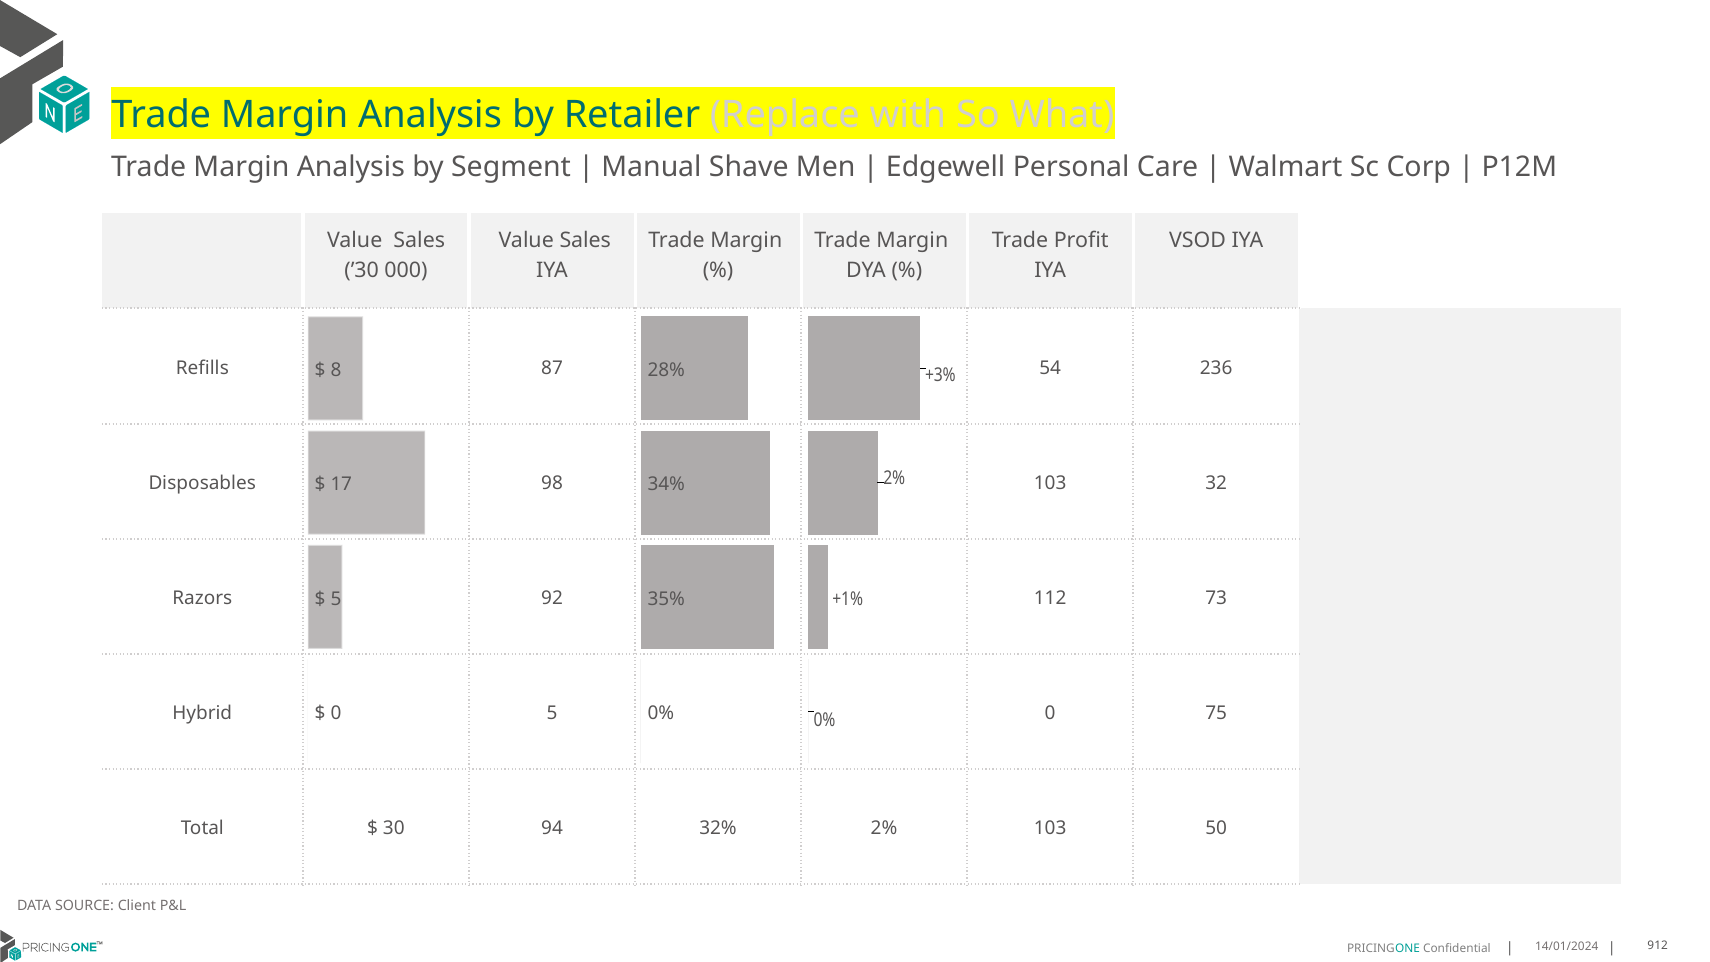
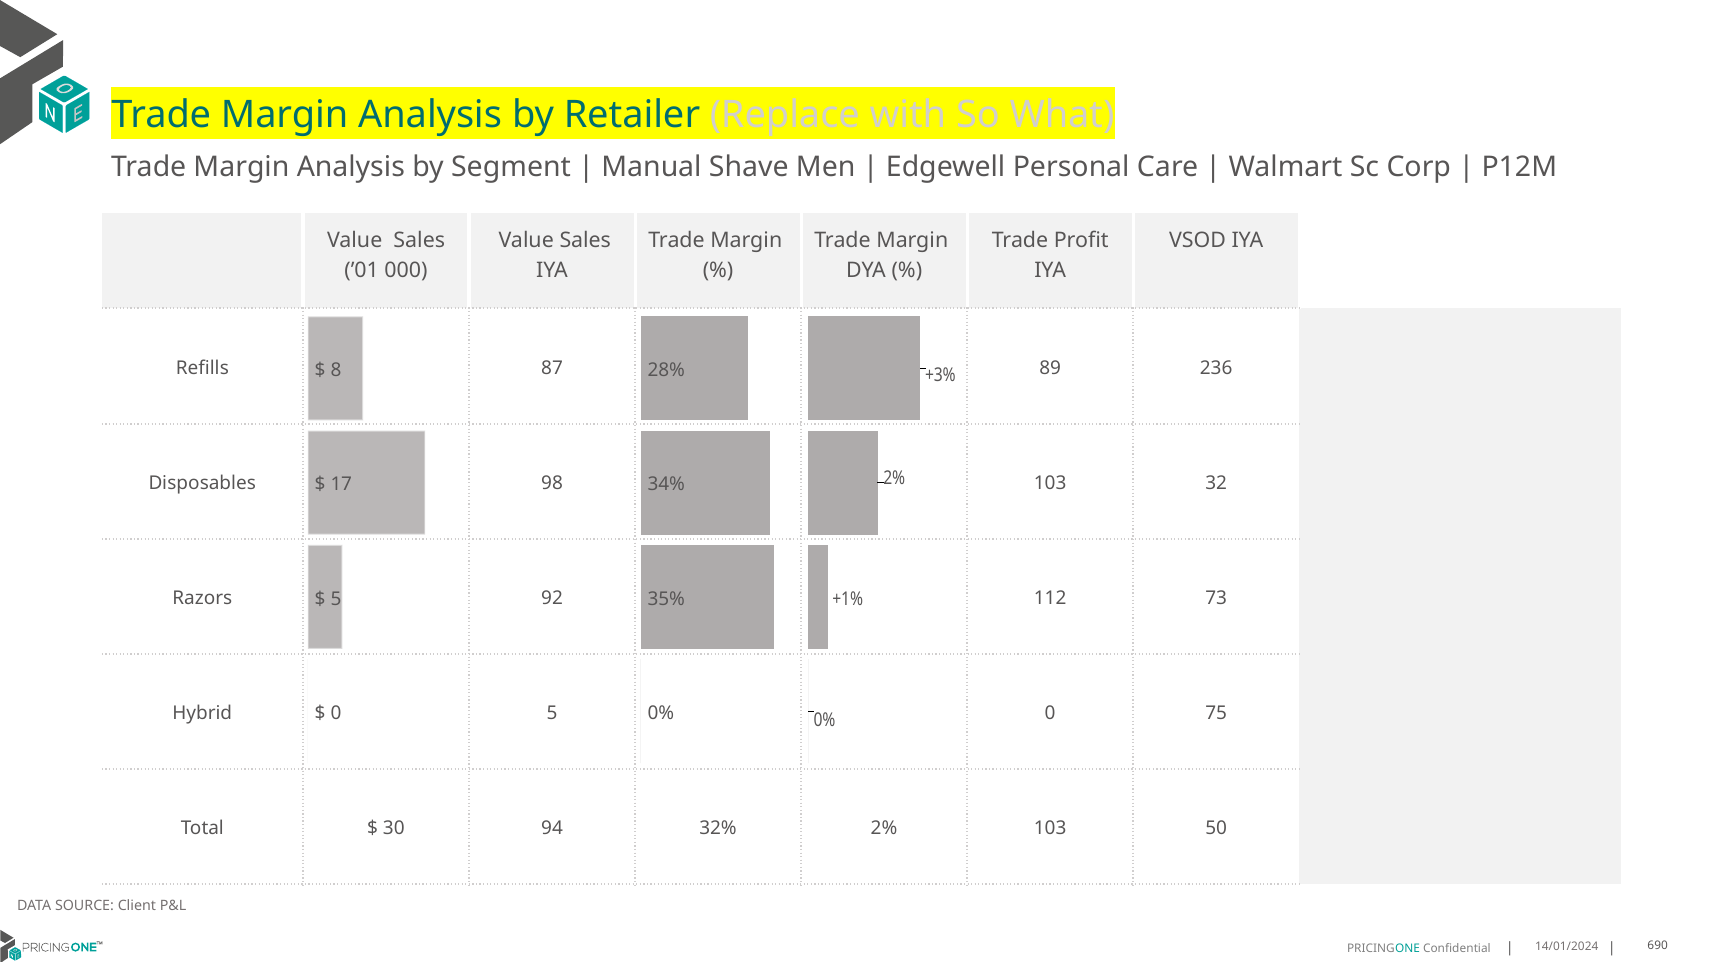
’30: ’30 -> ’01 (362, 270)
54: 54 -> 89 (1050, 368)
912: 912 -> 690 (1658, 946)
